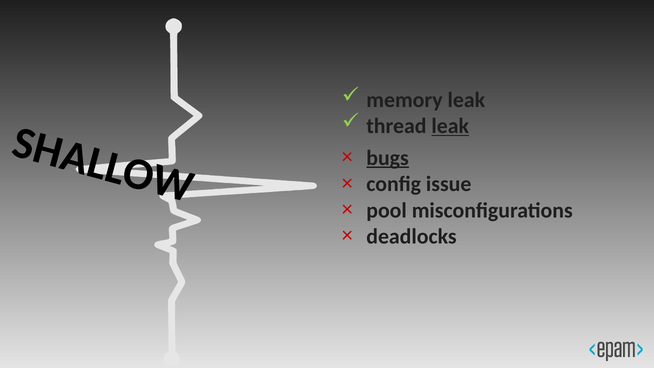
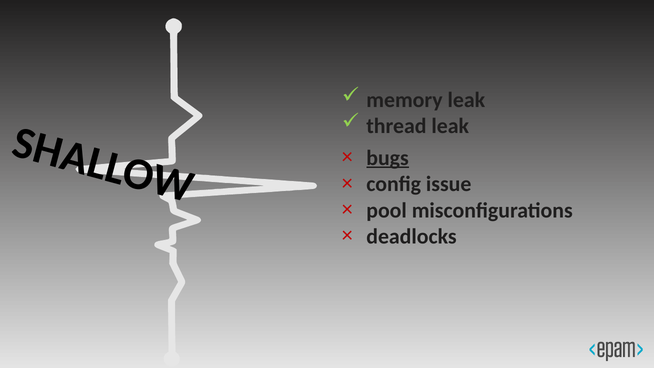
leak underline: present -> none (450, 126)
